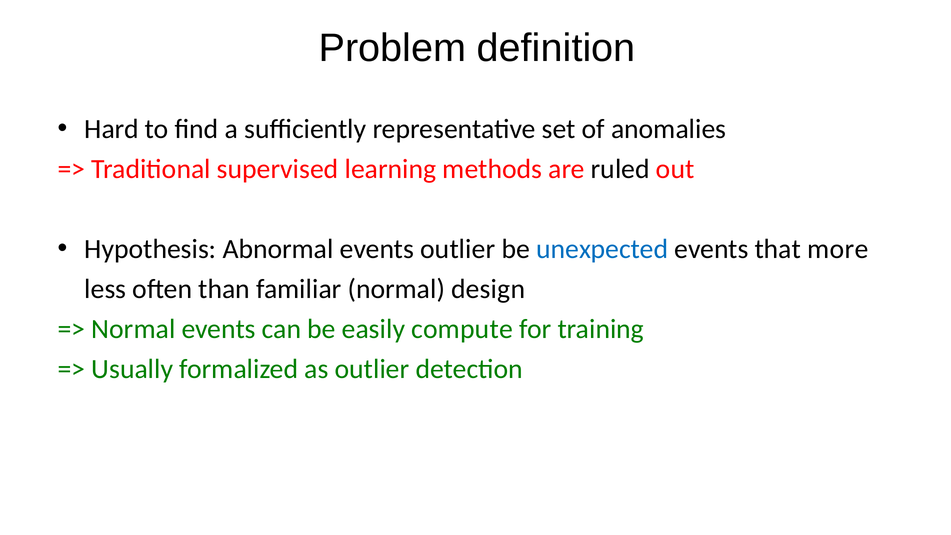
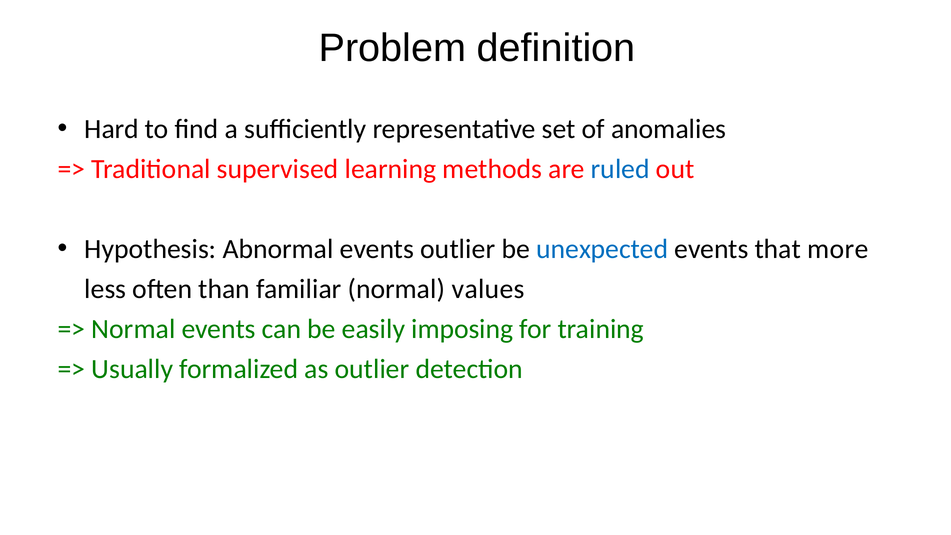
ruled colour: black -> blue (620, 169)
design: design -> values (488, 289)
compute: compute -> imposing (462, 329)
